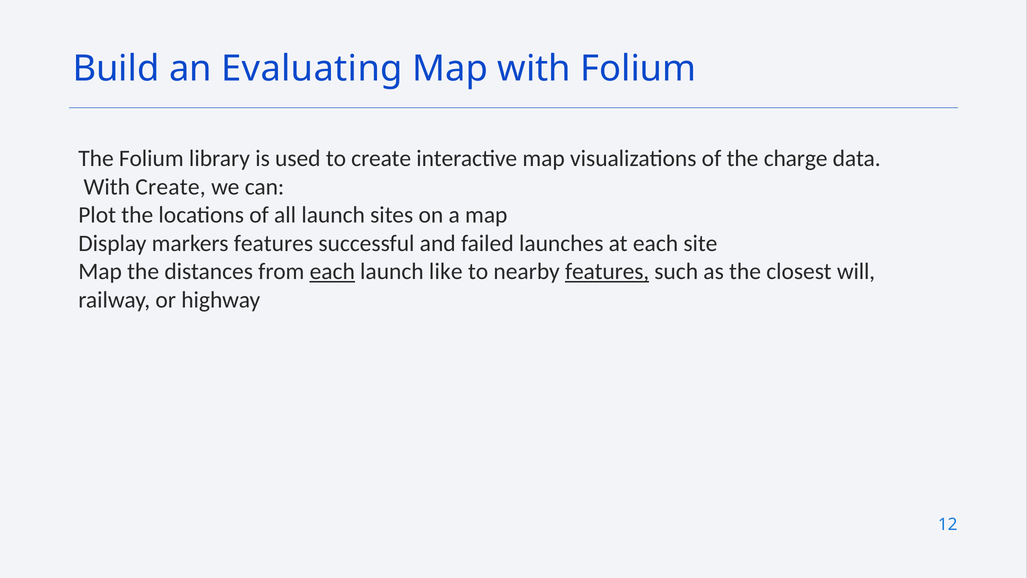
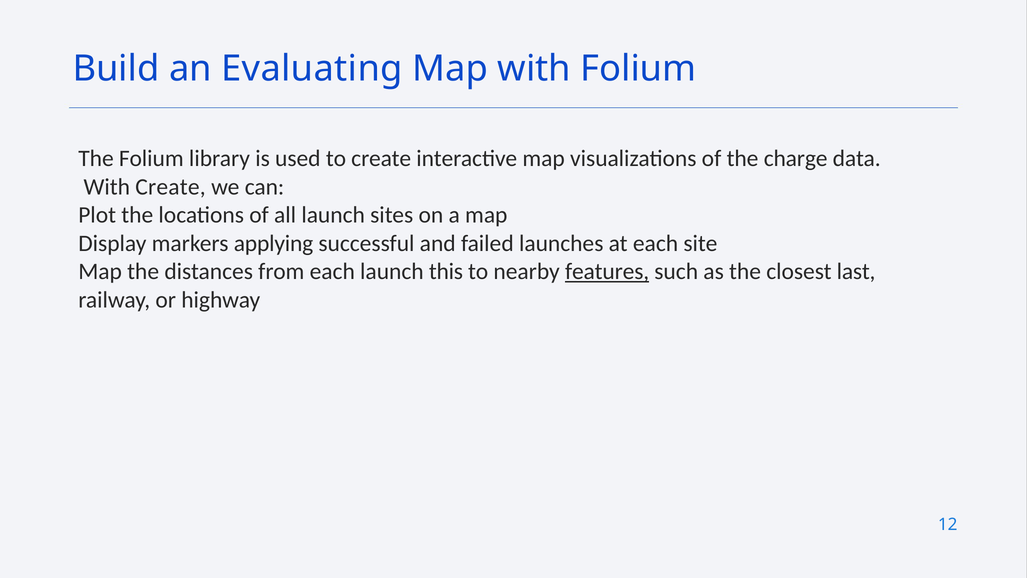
markers features: features -> applying (274, 243)
each underline: present -> none (332, 271)
like: like -> this (446, 271)
will: will -> last (856, 271)
